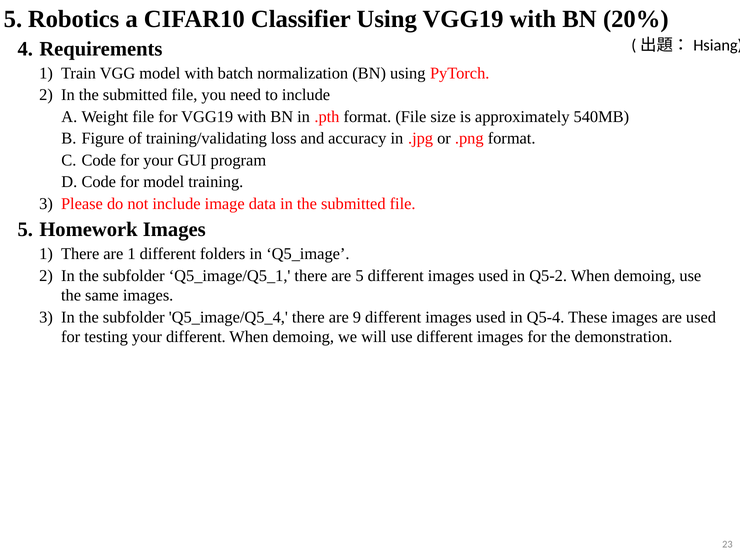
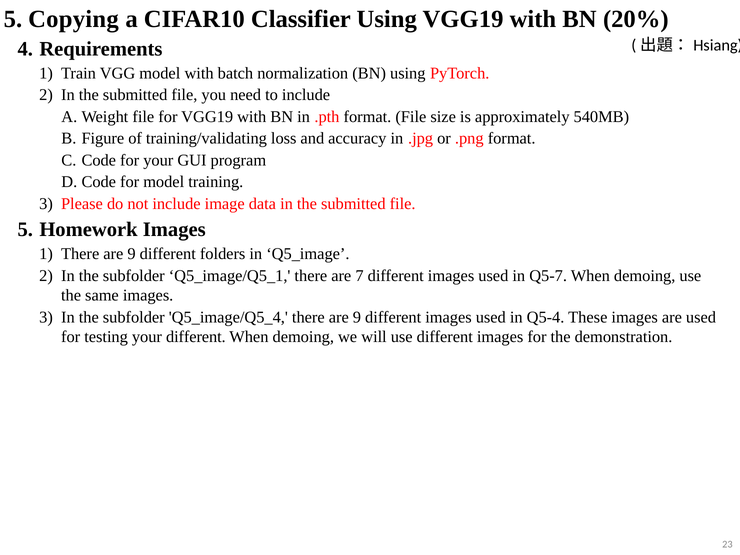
Robotics: Robotics -> Copying (73, 19)
1: 1 -> 9 (132, 254)
are 5: 5 -> 7 (360, 276)
Q5-2: Q5-2 -> Q5-7 (548, 276)
